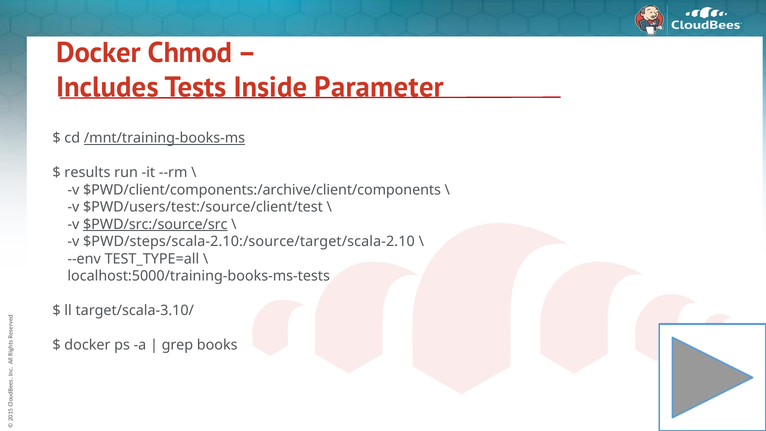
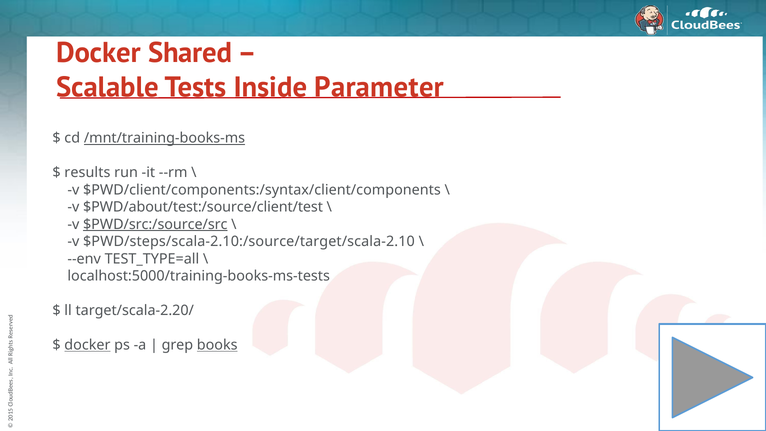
Chmod: Chmod -> Shared (190, 53)
Includes: Includes -> Scalable (107, 87)
$PWD/client/components:/archive/client/components: $PWD/client/components:/archive/client/components -> $PWD/client/components:/syntax/client/components (262, 190)
$PWD/users/test:/source/client/test: $PWD/users/test:/source/client/test -> $PWD/about/test:/source/client/test (203, 207)
target/scala-3.10/: target/scala-3.10/ -> target/scala-2.20/ (135, 310)
docker underline: none -> present (87, 345)
books underline: none -> present (217, 345)
